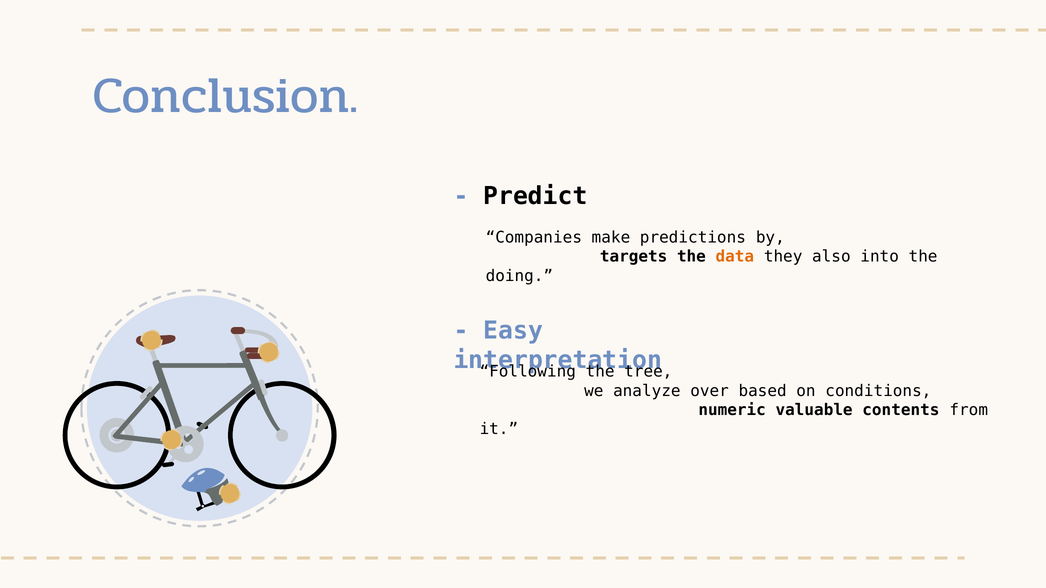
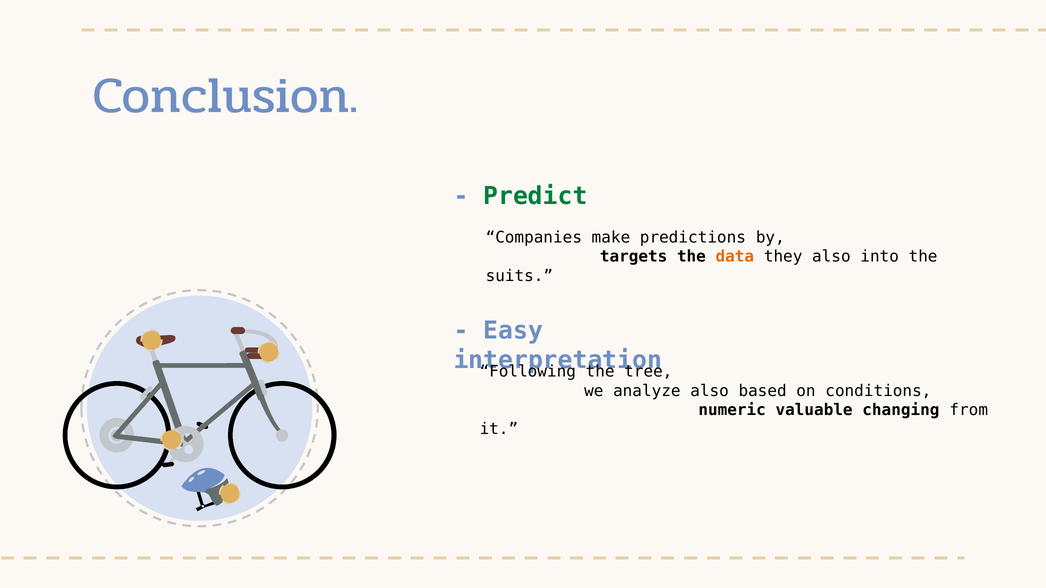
Predict colour: black -> green (535, 196)
doing: doing -> suits (519, 276)
analyze over: over -> also (710, 391)
contents: contents -> changing (901, 410)
